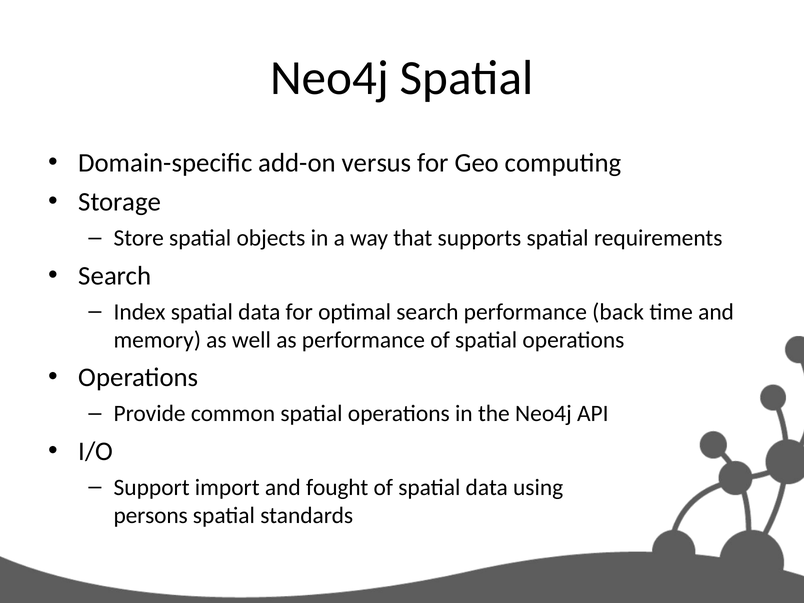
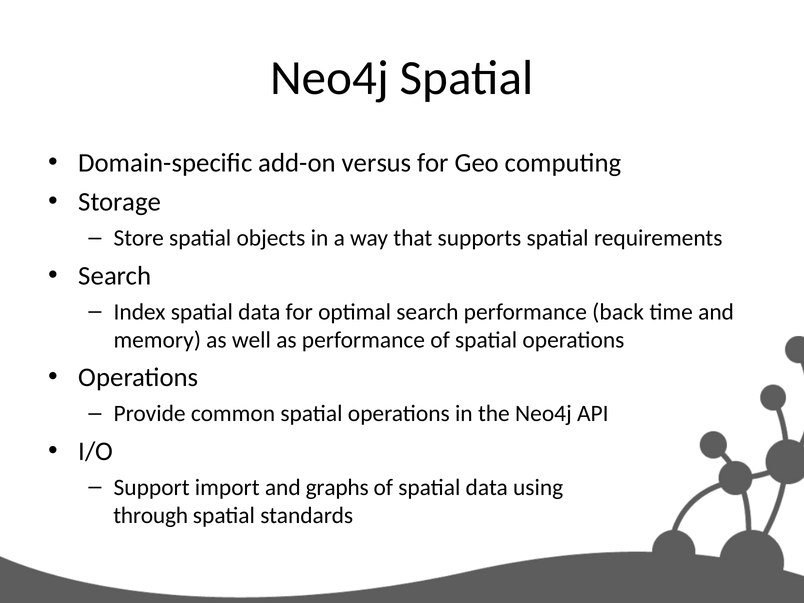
fought: fought -> graphs (337, 487)
persons: persons -> through (151, 516)
